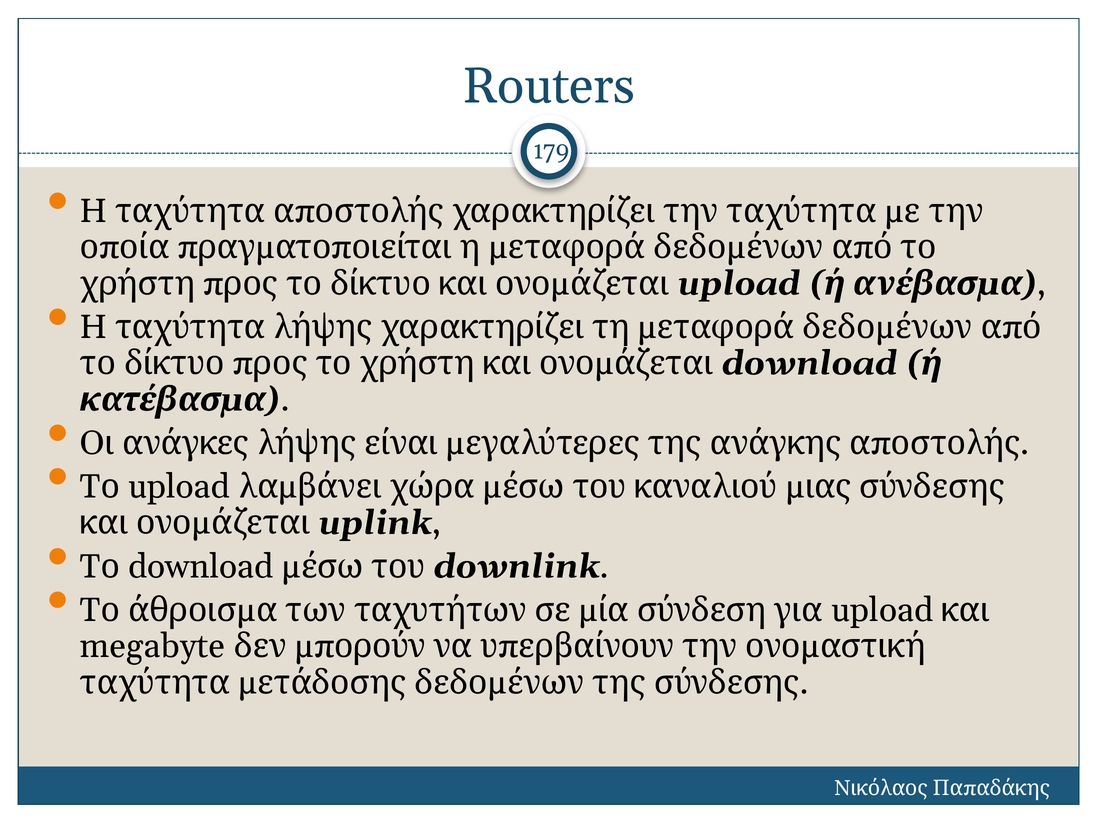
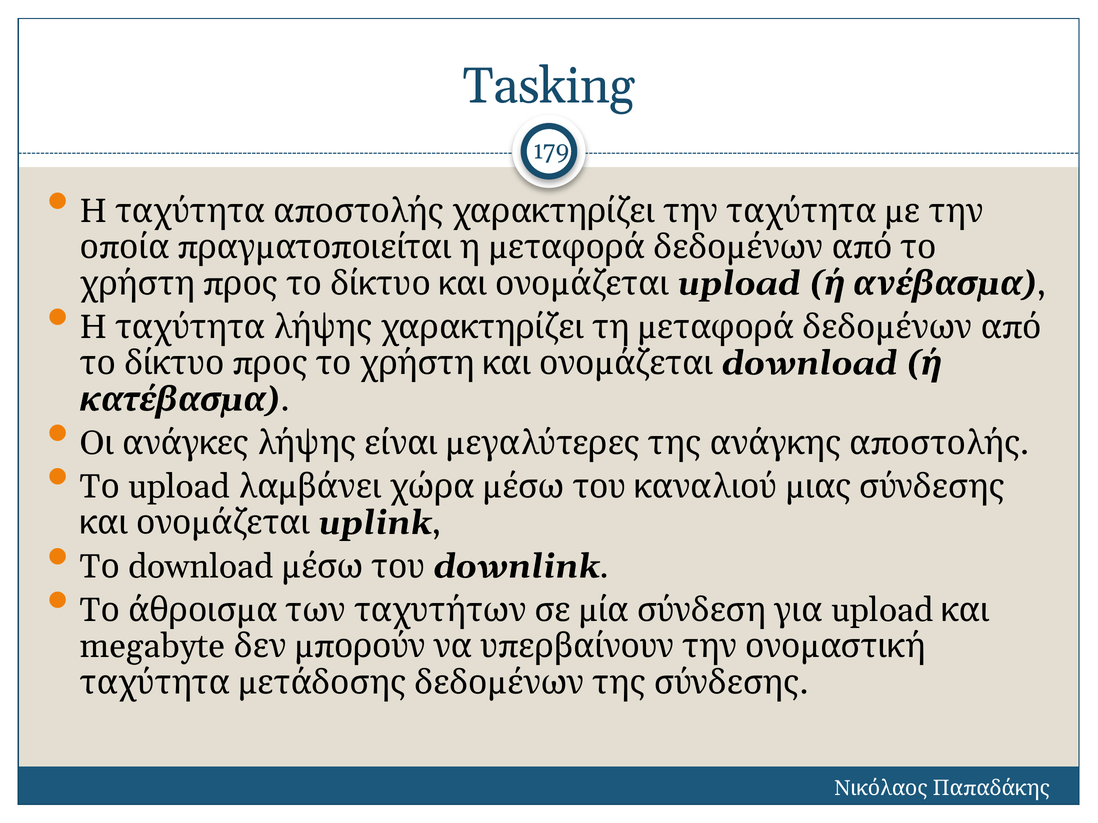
Routers: Routers -> Tasking (549, 86)
